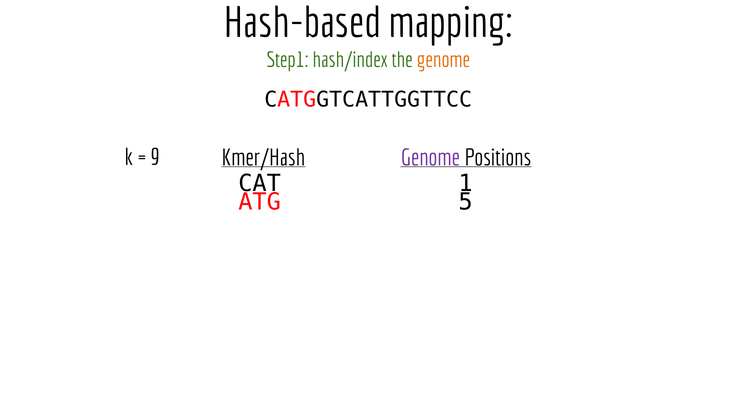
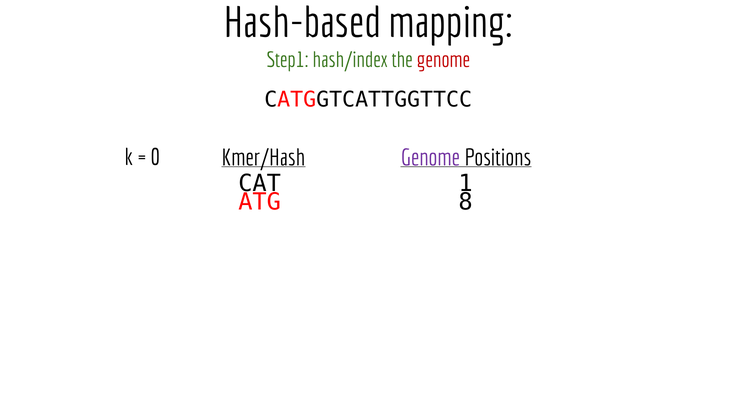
genome colour: orange -> red (444, 60)
9: 9 -> 0 (155, 158)
5: 5 -> 8 (466, 202)
